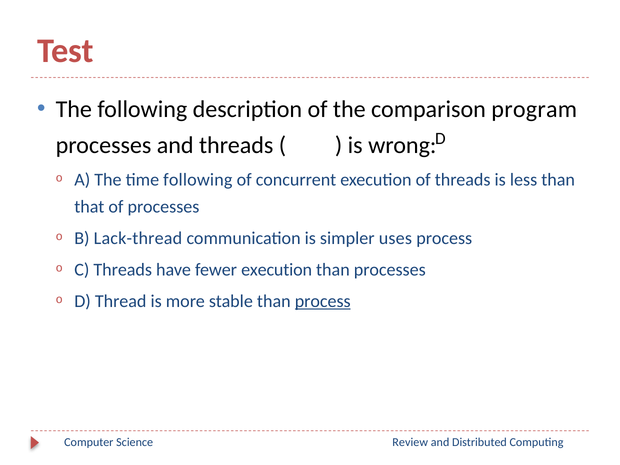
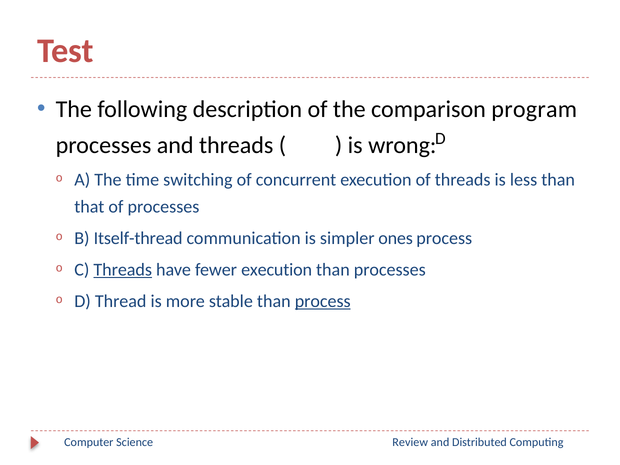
time following: following -> switching (198, 180)
Lack-thread: Lack-thread -> Itself-thread (138, 238)
uses: uses -> ones (396, 238)
Threads underline: none -> present (123, 270)
